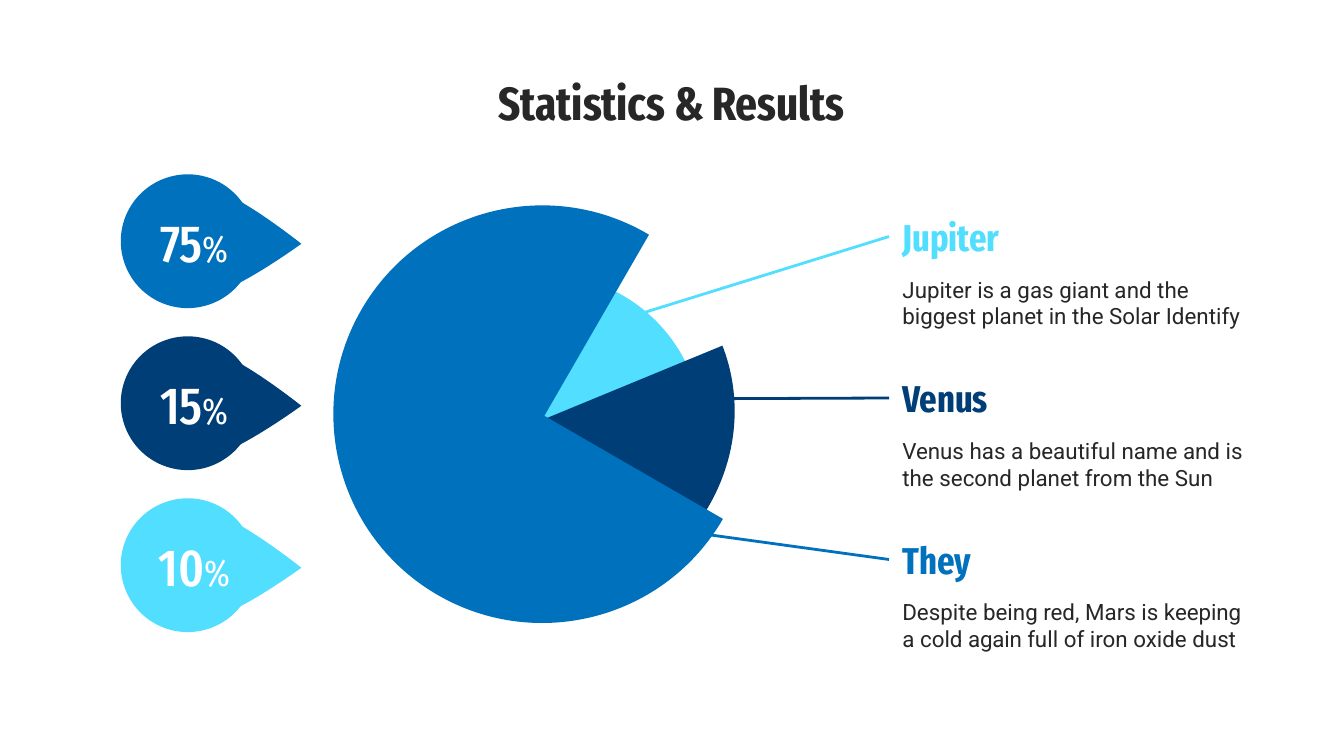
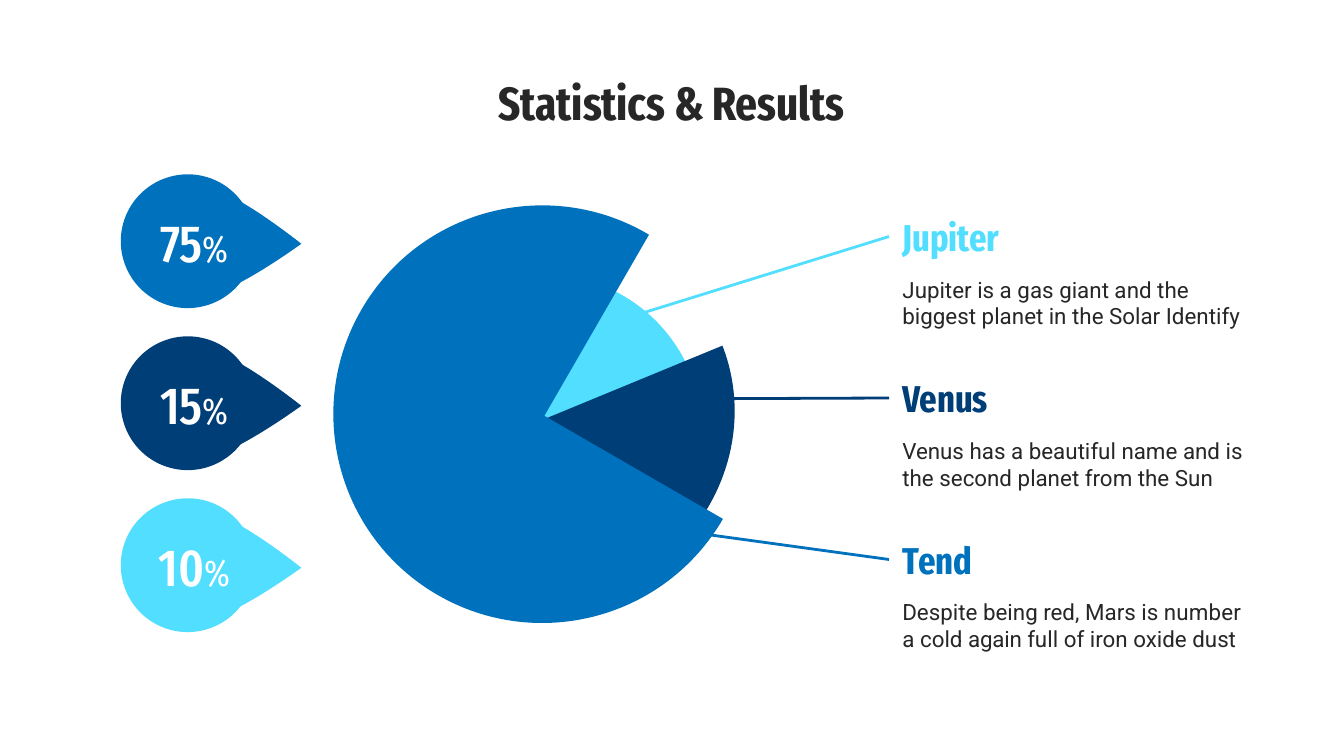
They: They -> Tend (937, 562)
keeping: keeping -> number (1202, 614)
